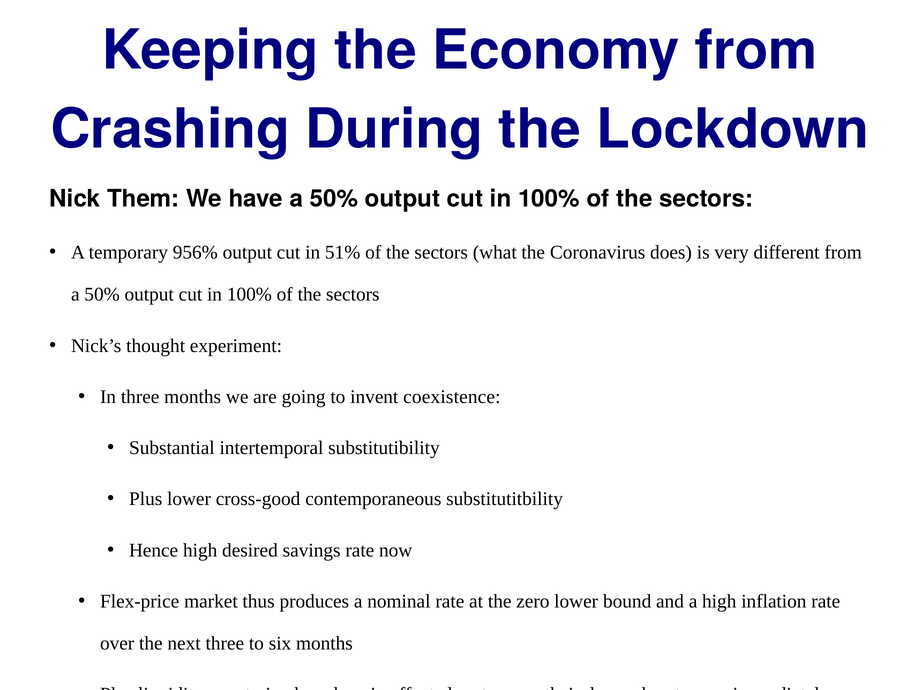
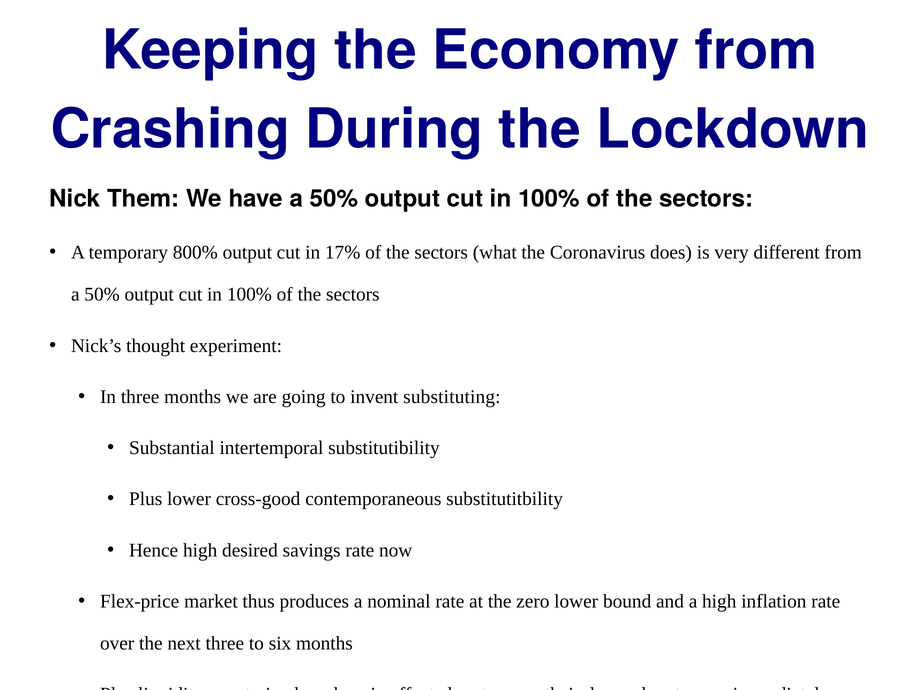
956%: 956% -> 800% (195, 252)
51%: 51% -> 17% (343, 252)
coexistence: coexistence -> substituting (452, 397)
